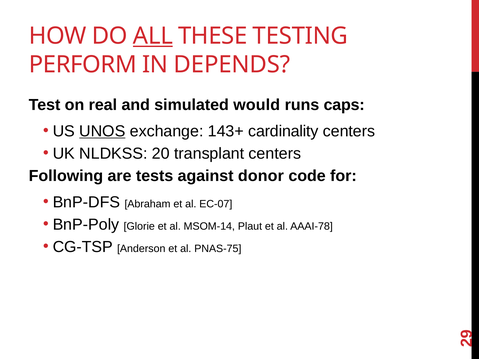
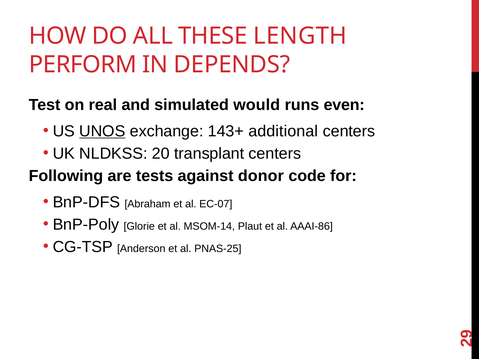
ALL underline: present -> none (153, 36)
TESTING: TESTING -> LENGTH (300, 36)
caps: caps -> even (344, 105)
cardinality: cardinality -> additional (283, 131)
AAAI-78: AAAI-78 -> AAAI-86 (312, 226)
PNAS-75: PNAS-75 -> PNAS-25 (218, 249)
